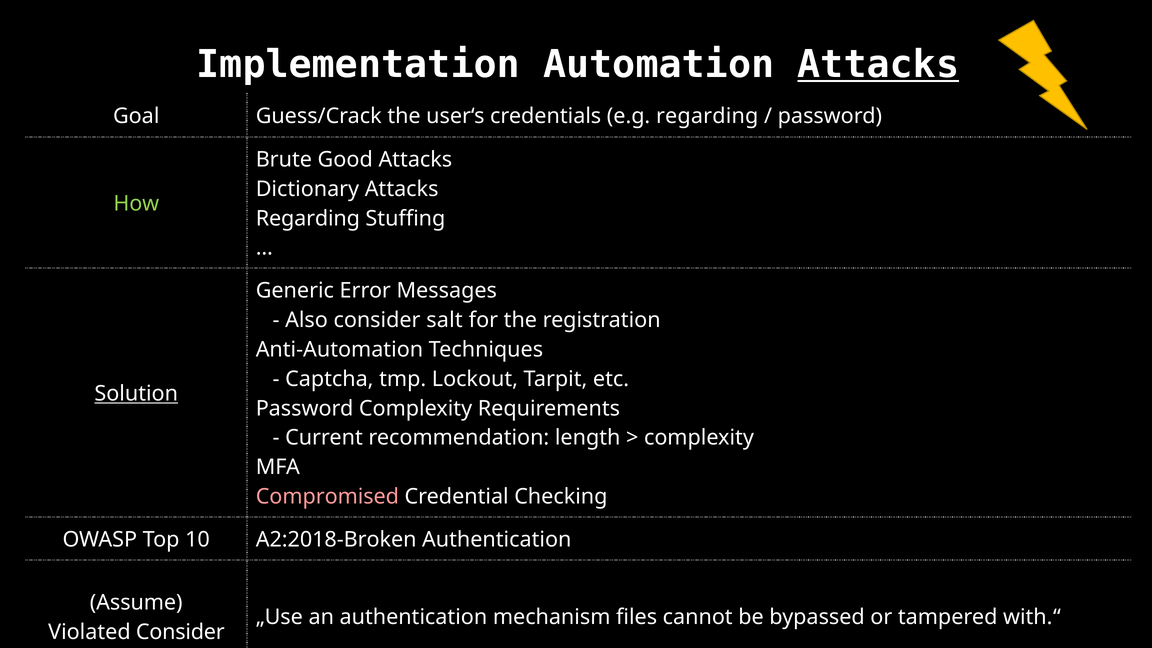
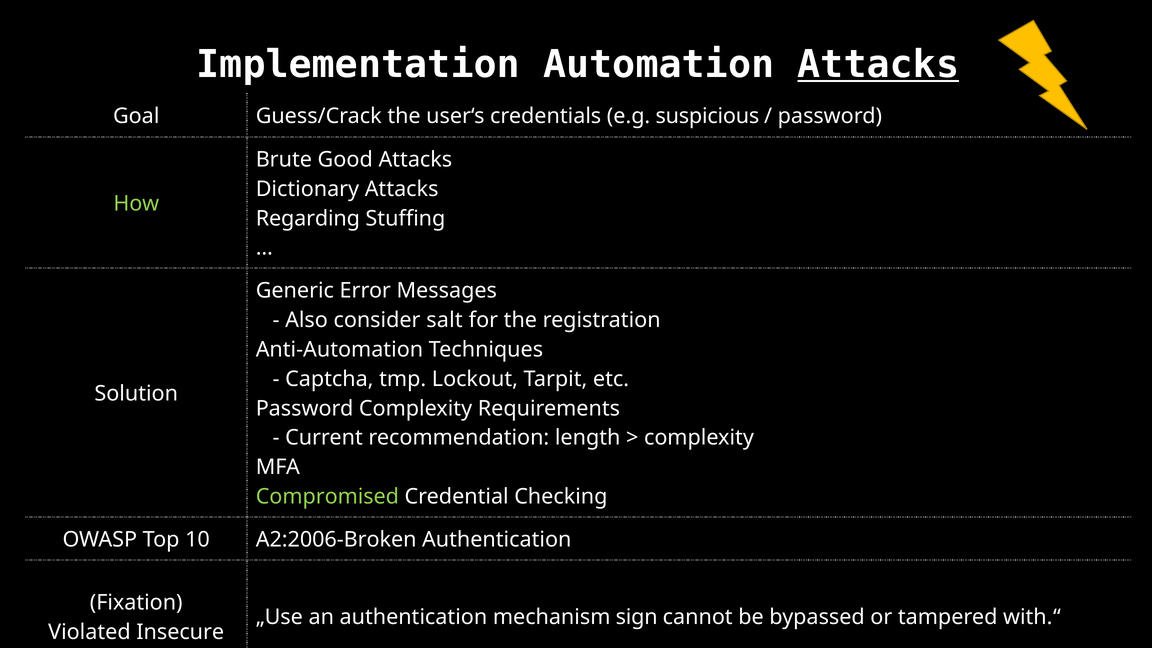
e.g regarding: regarding -> suspicious (707, 116)
Solution underline: present -> none (136, 394)
Compromised colour: pink -> light green (327, 497)
A2:2018-Broken: A2:2018-Broken -> A2:2006-Broken (336, 540)
Assume: Assume -> Fixation (136, 602)
files: files -> sign (637, 617)
Violated Consider: Consider -> Insecure (180, 632)
